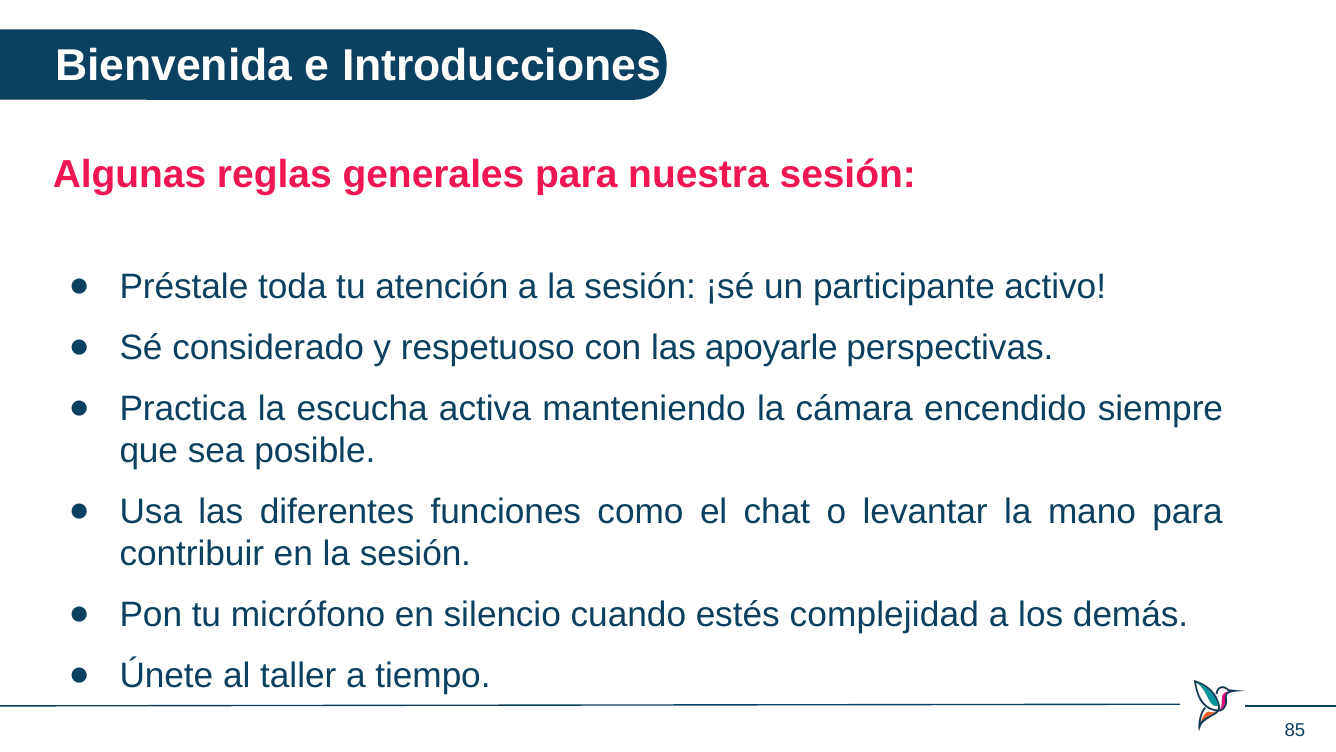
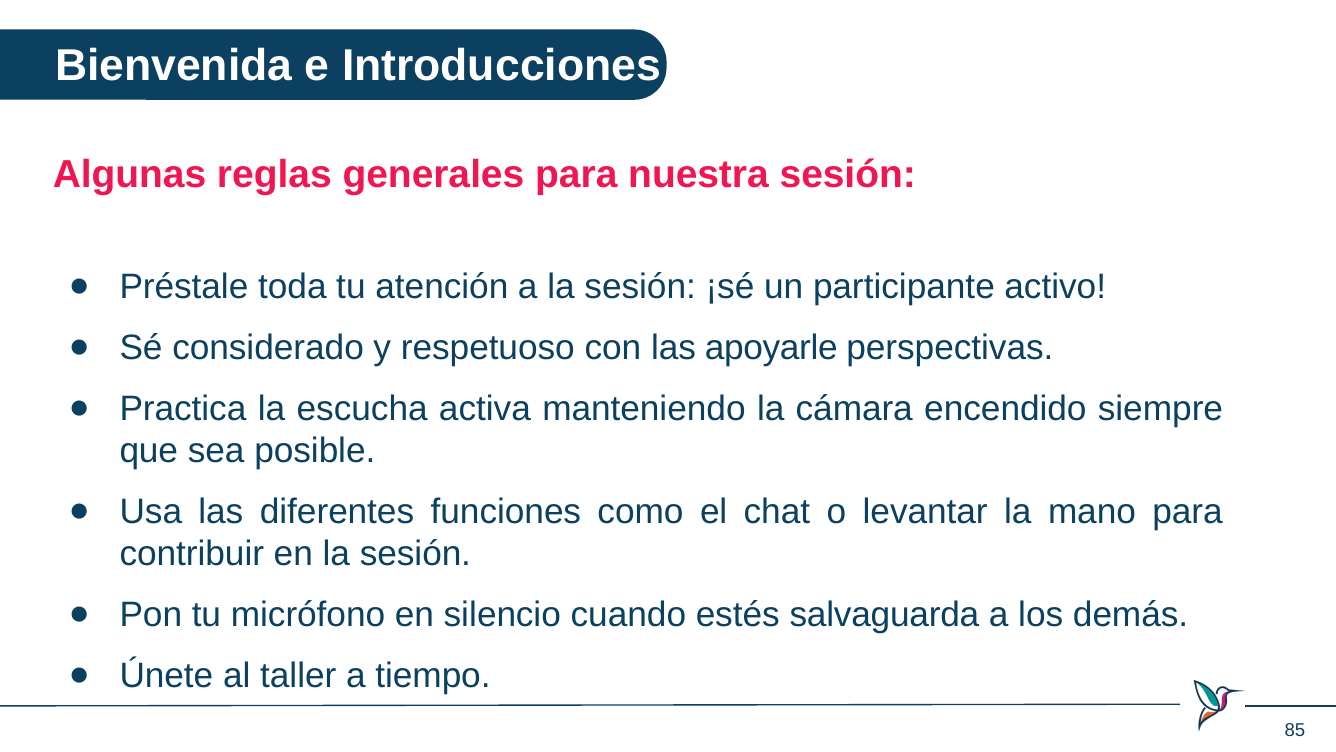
complejidad: complejidad -> salvaguarda (884, 615)
